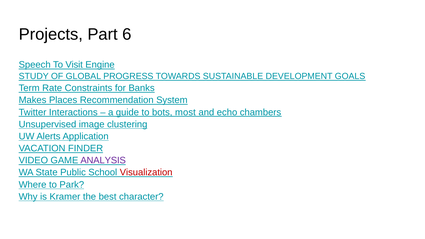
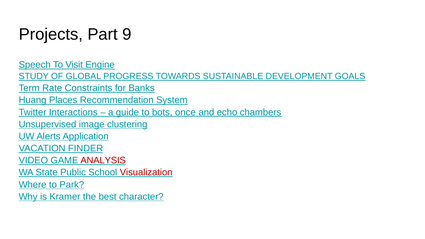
6: 6 -> 9 (127, 34)
Makes: Makes -> Huang (33, 100)
most: most -> once (185, 112)
ANALYSIS colour: purple -> red (103, 161)
